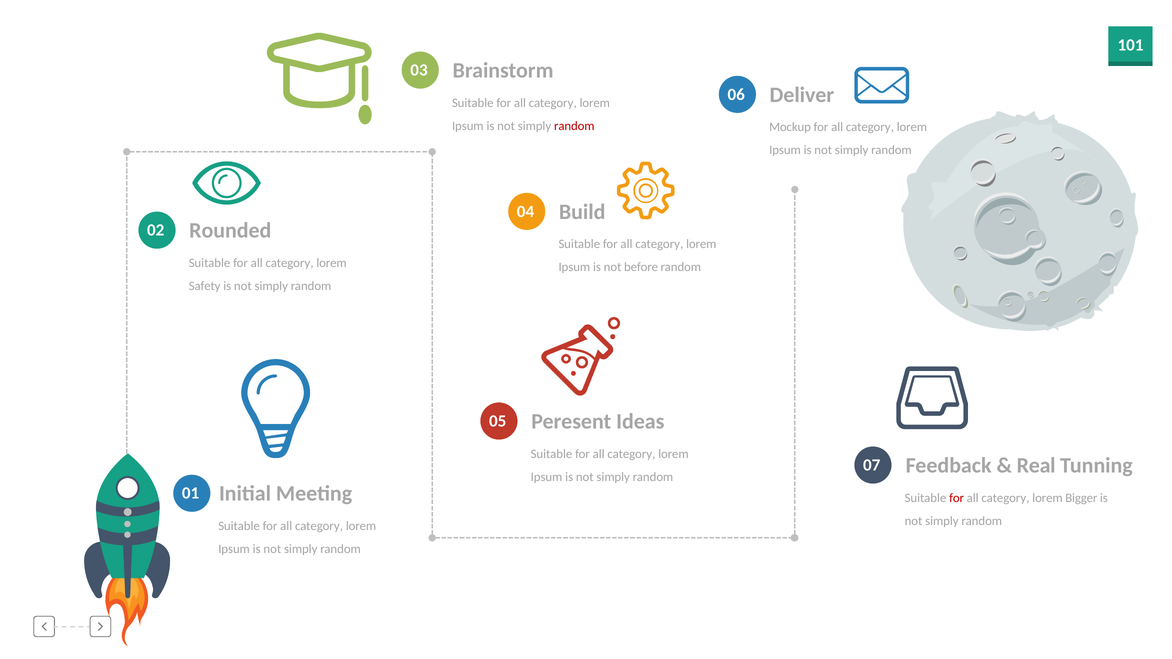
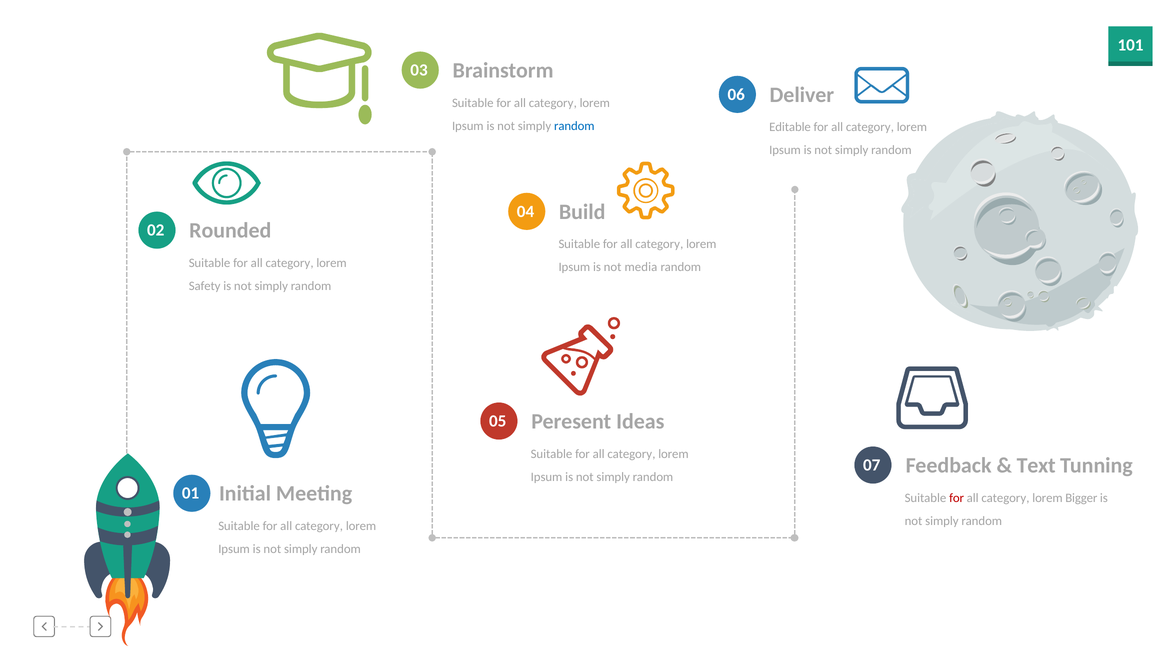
random colour: red -> blue (574, 126)
Mockup: Mockup -> Editable (790, 127)
before: before -> media (641, 267)
Real: Real -> Text (1036, 466)
